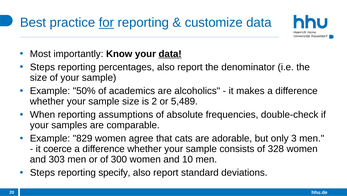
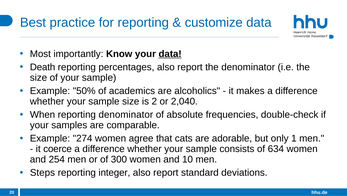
for underline: present -> none (106, 23)
Steps: Steps -> Death (43, 67)
5,489: 5,489 -> 2,040 (184, 101)
reporting assumptions: assumptions -> denominator (126, 114)
829: 829 -> 274 (83, 138)
3: 3 -> 1 (294, 138)
328: 328 -> 634 (276, 149)
303: 303 -> 254 (57, 159)
specify: specify -> integer (114, 172)
